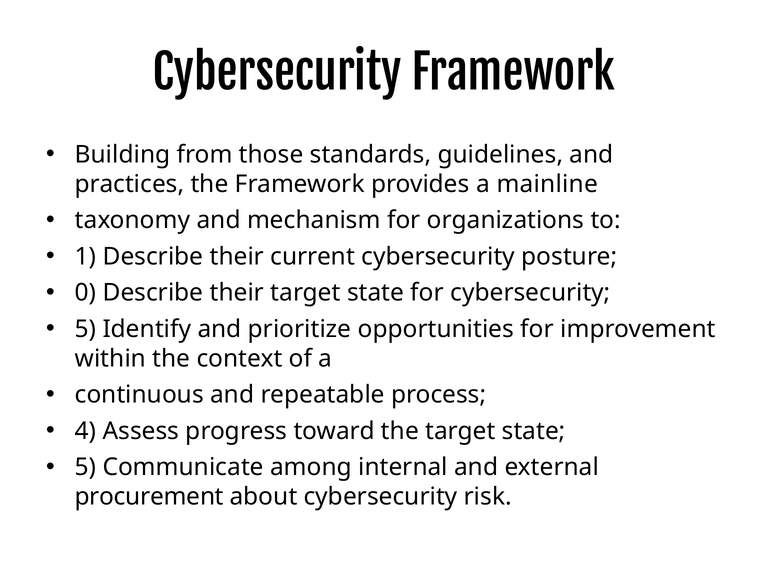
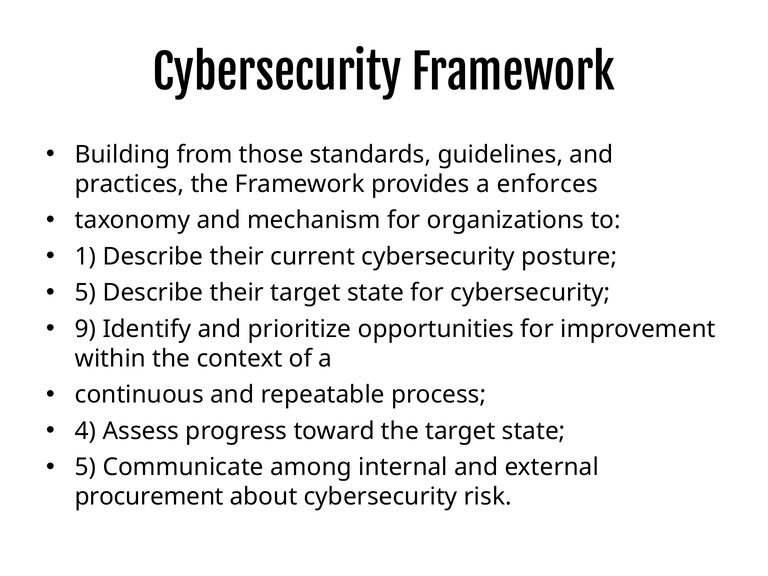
mainline: mainline -> enforces (547, 184)
0: 0 -> 5 (86, 293)
5: 5 -> 9 (86, 329)
